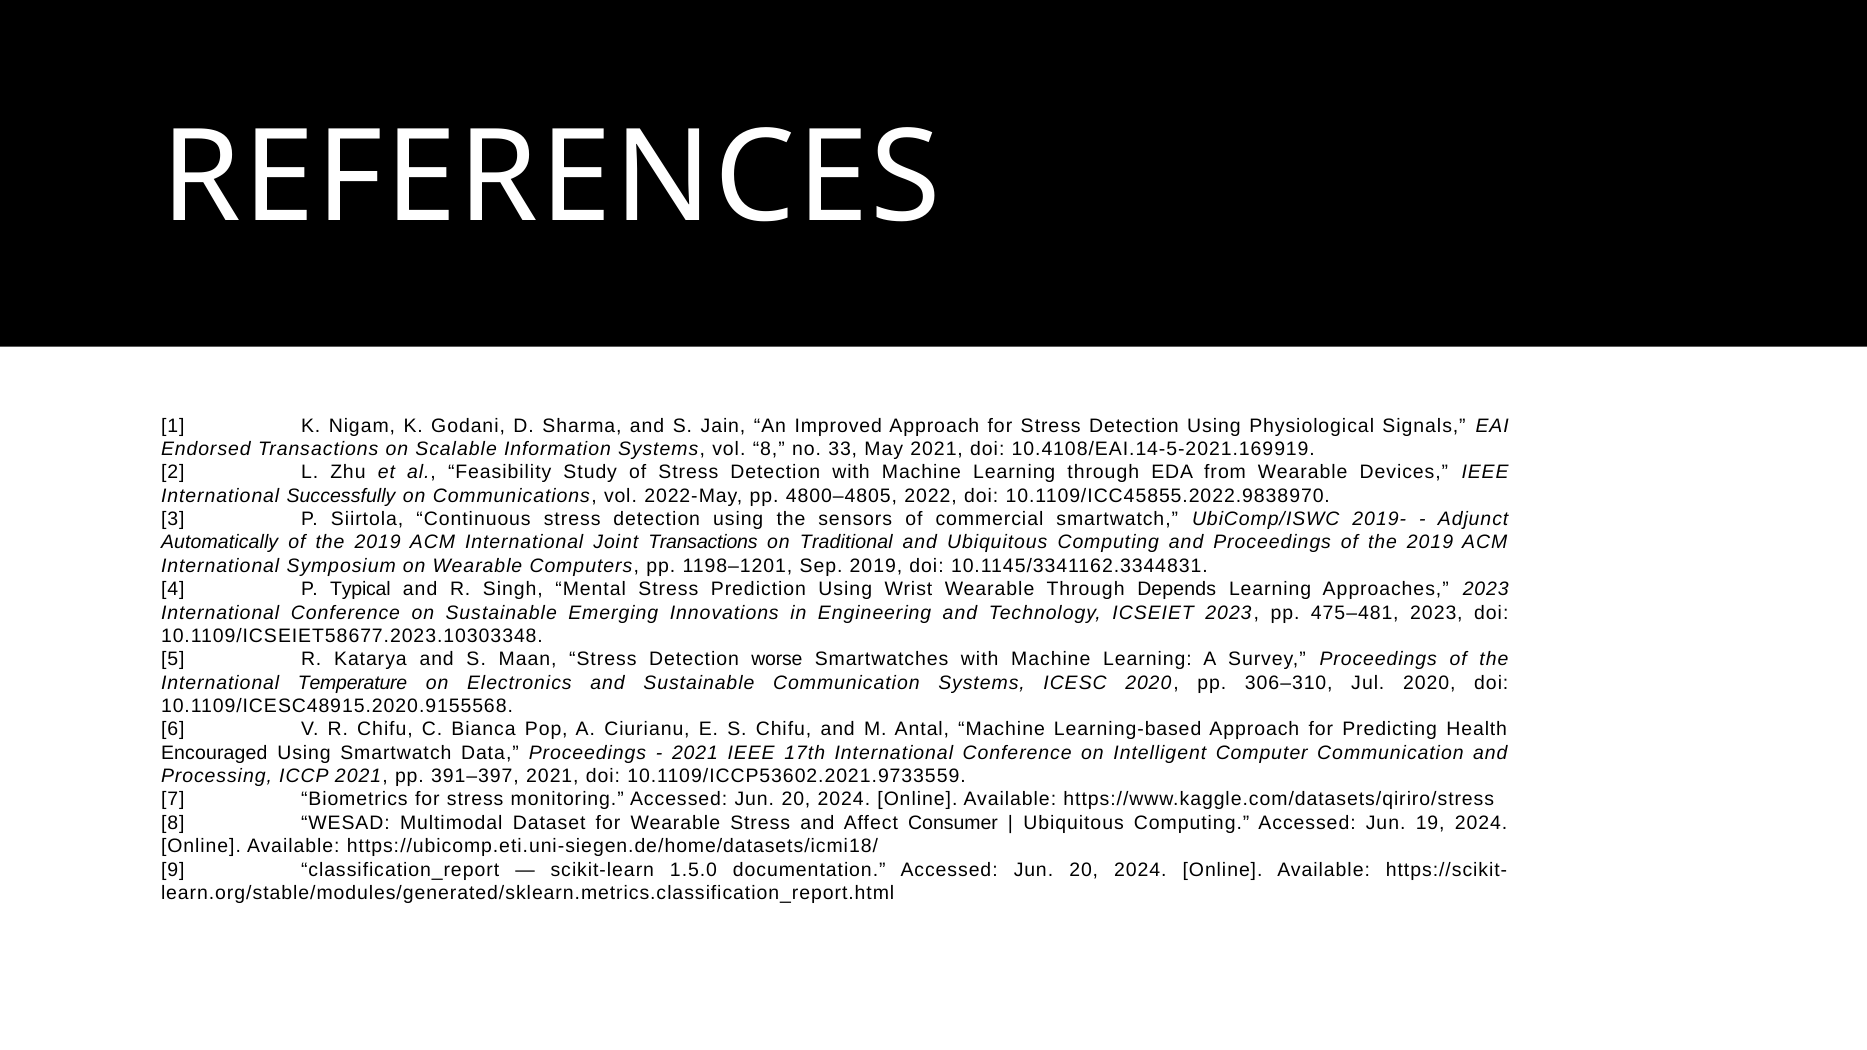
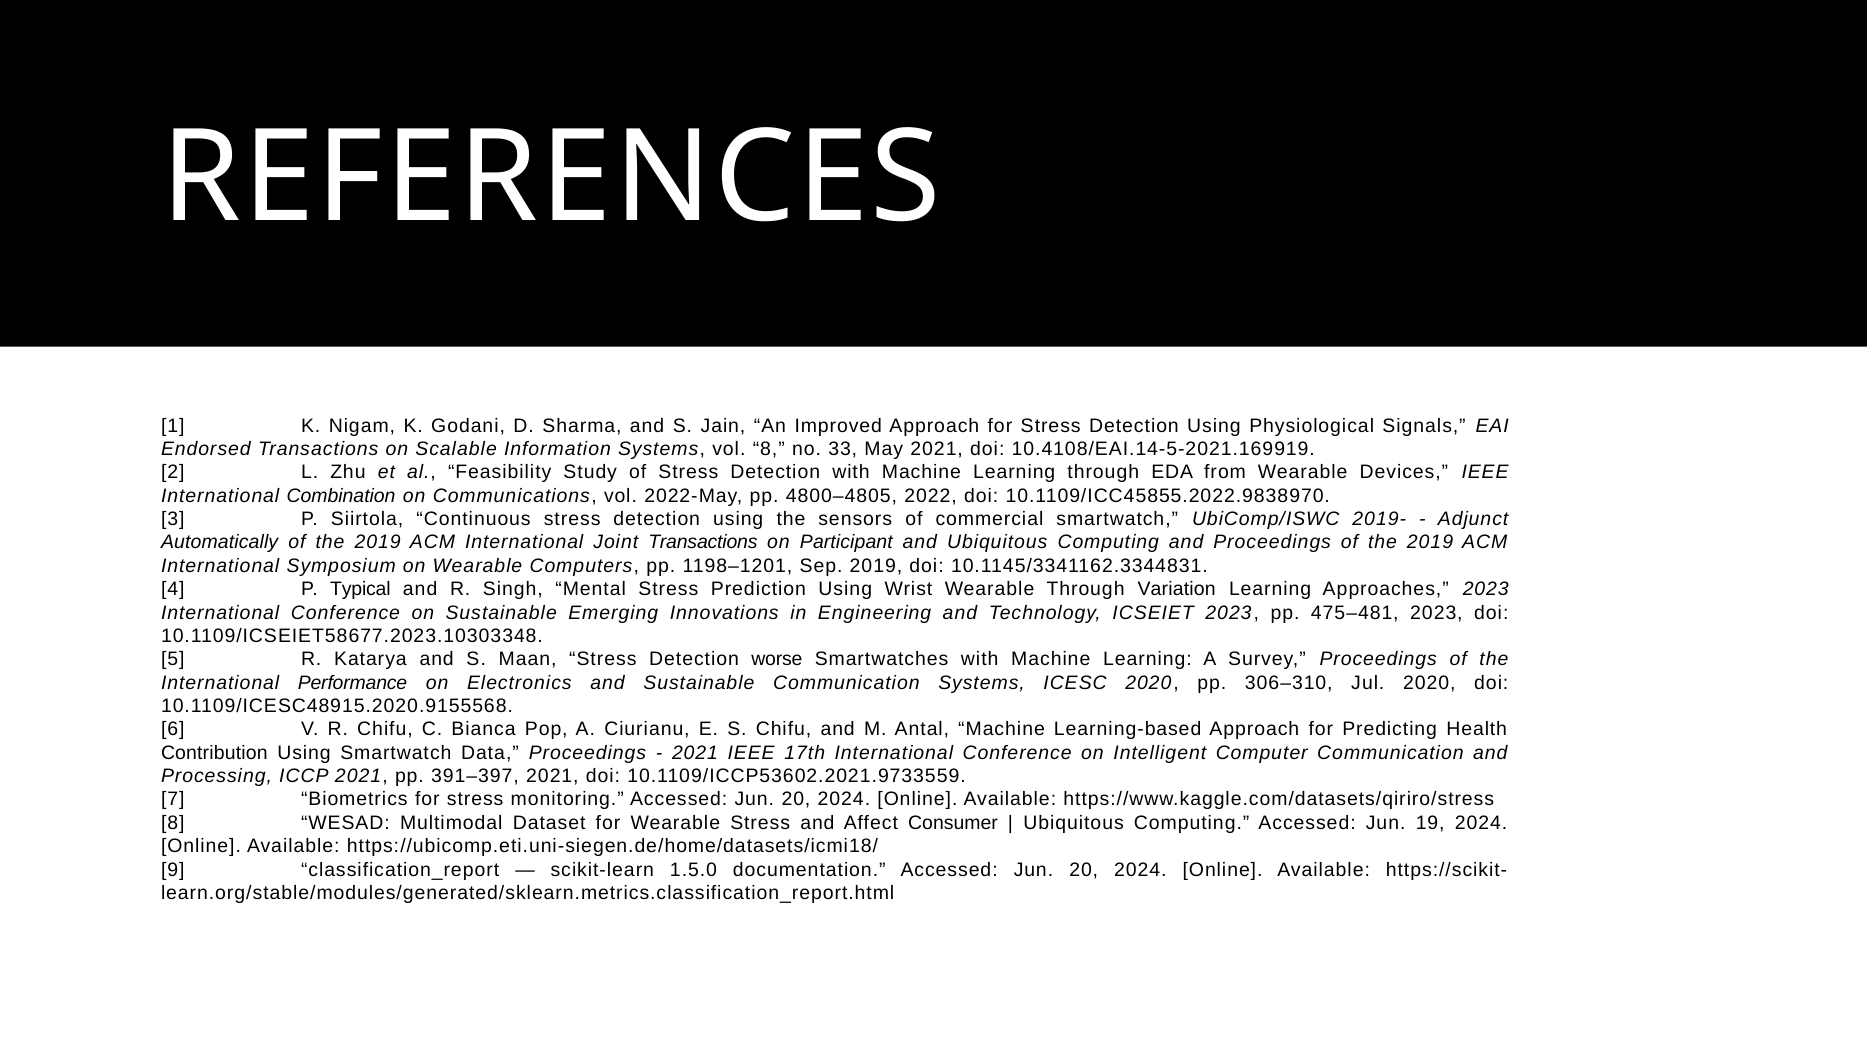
Successfully: Successfully -> Combination (341, 496)
Traditional: Traditional -> Participant (846, 543)
Depends: Depends -> Variation (1177, 589)
Temperature: Temperature -> Performance (353, 683)
Encouraged: Encouraged -> Contribution (214, 753)
